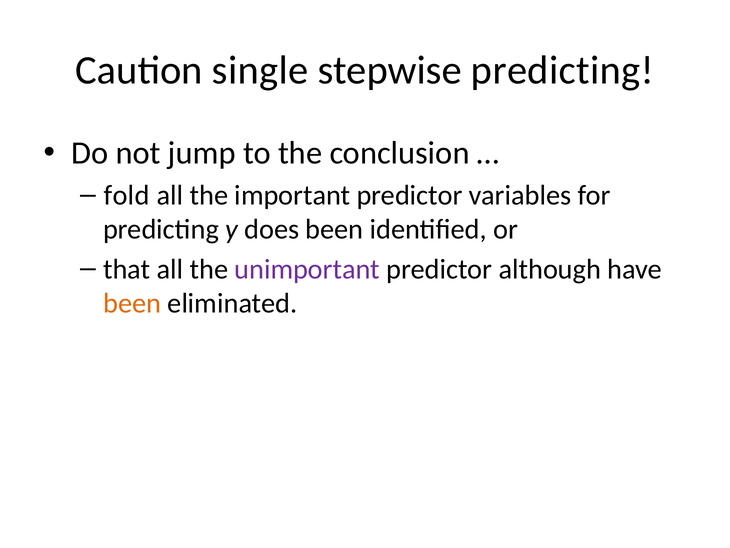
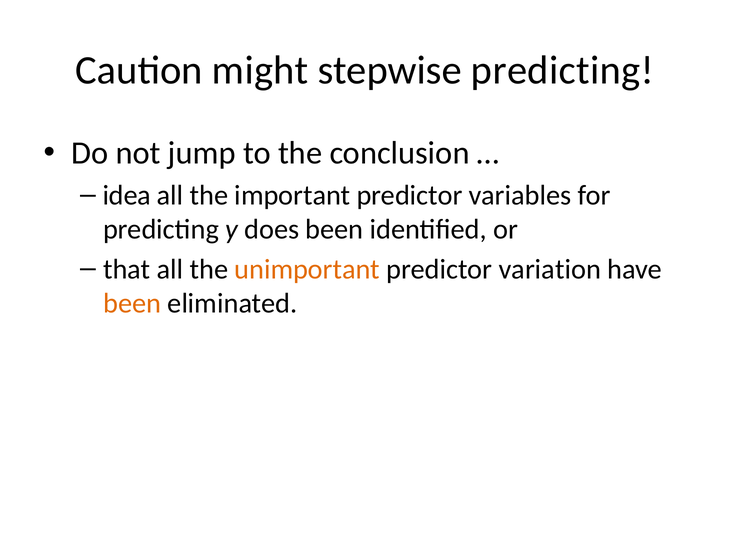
single: single -> might (260, 70)
fold: fold -> idea (127, 195)
unimportant colour: purple -> orange (307, 269)
although: although -> variation (550, 269)
